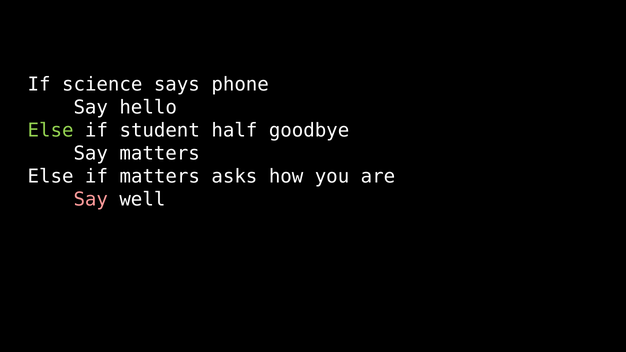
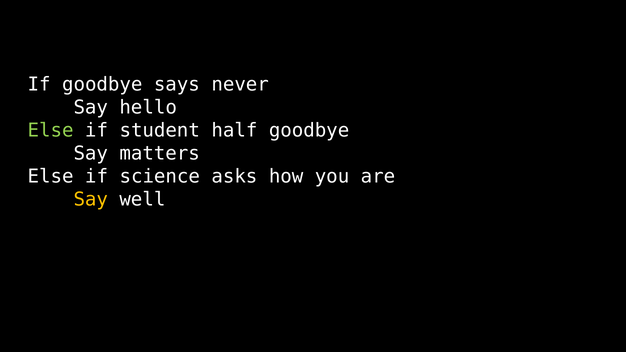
If science: science -> goodbye (102, 85)
phone: phone -> never (240, 85)
if matters: matters -> science (160, 176)
Say colour: pink -> yellow (91, 199)
